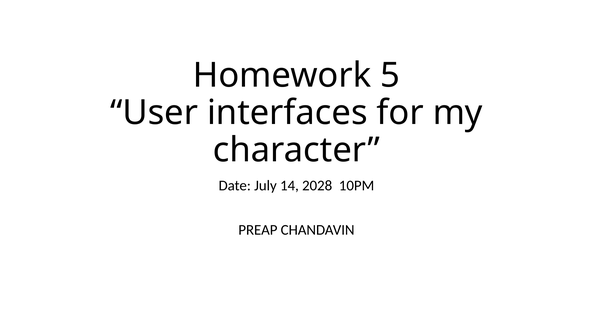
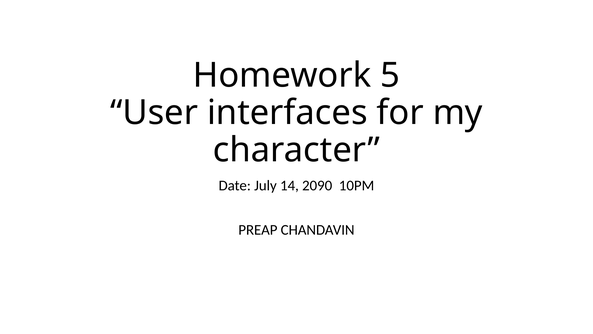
2028: 2028 -> 2090 (317, 185)
